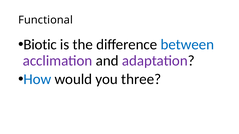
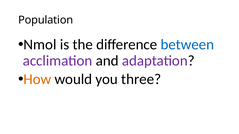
Functional: Functional -> Population (46, 20)
Biotic: Biotic -> Nmol (40, 45)
How colour: blue -> orange (37, 79)
